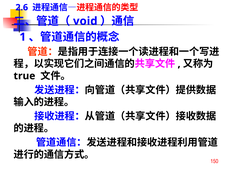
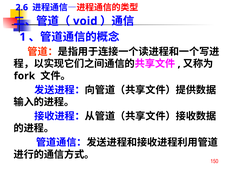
true: true -> fork (24, 76)
